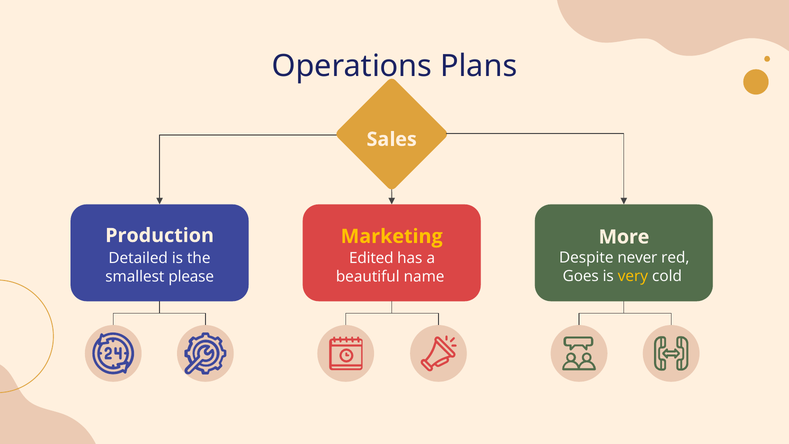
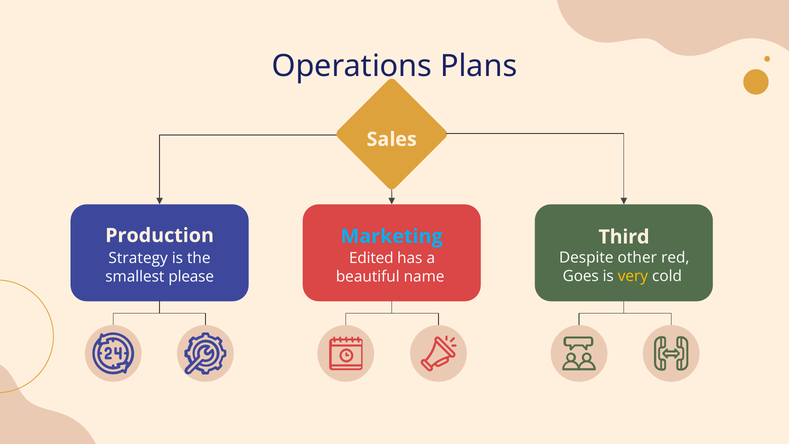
Marketing colour: yellow -> light blue (392, 236)
More: More -> Third (624, 237)
never: never -> other (637, 258)
Detailed: Detailed -> Strategy (138, 258)
